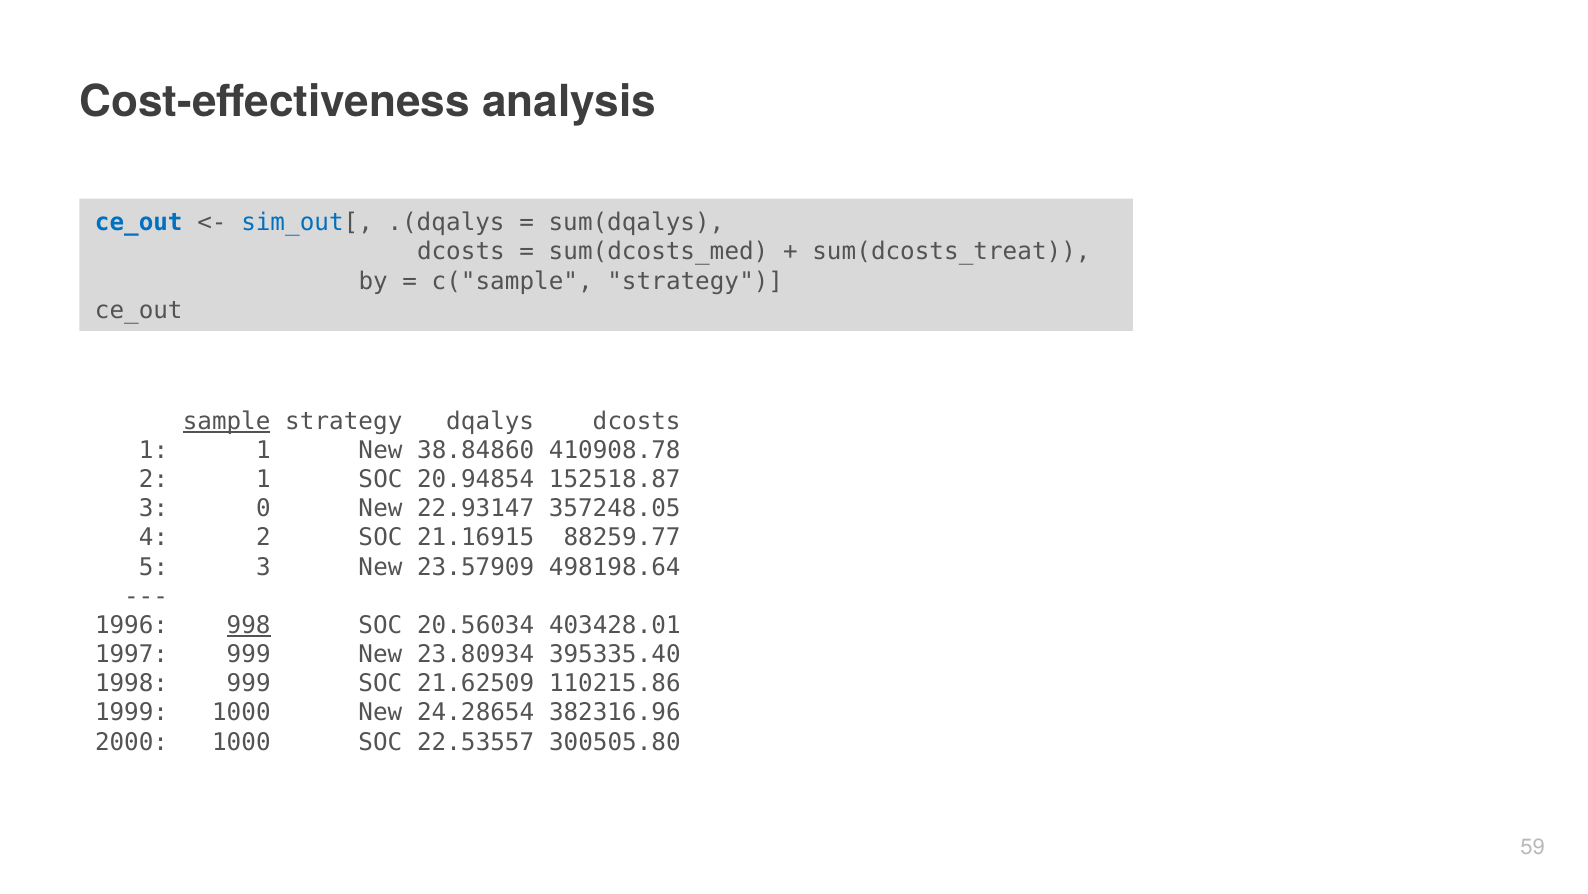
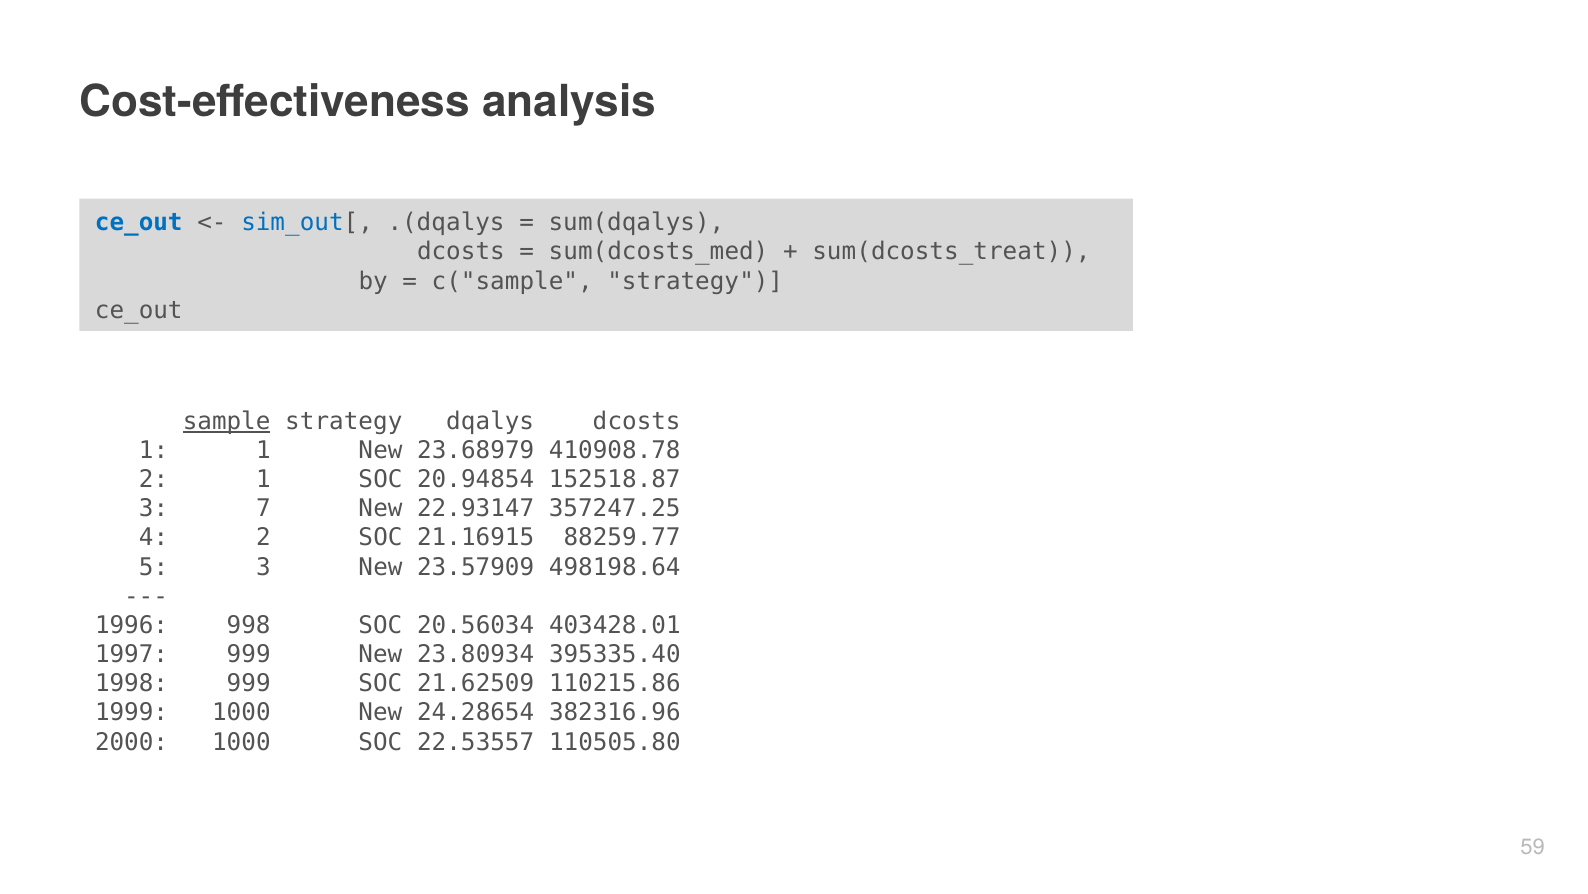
38.84860: 38.84860 -> 23.68979 (476, 450)
0: 0 -> 7 (263, 508)
357248.05: 357248.05 -> 357247.25 (615, 508)
998 underline: present -> none (249, 625)
300505.80: 300505.80 -> 110505.80 (615, 741)
